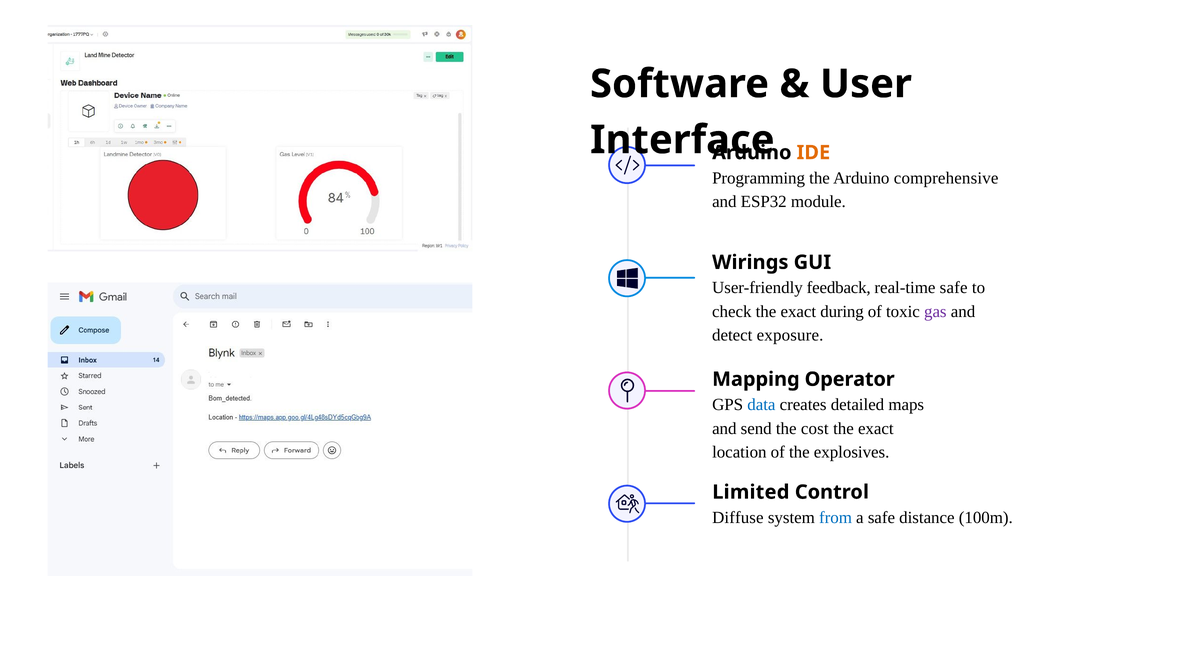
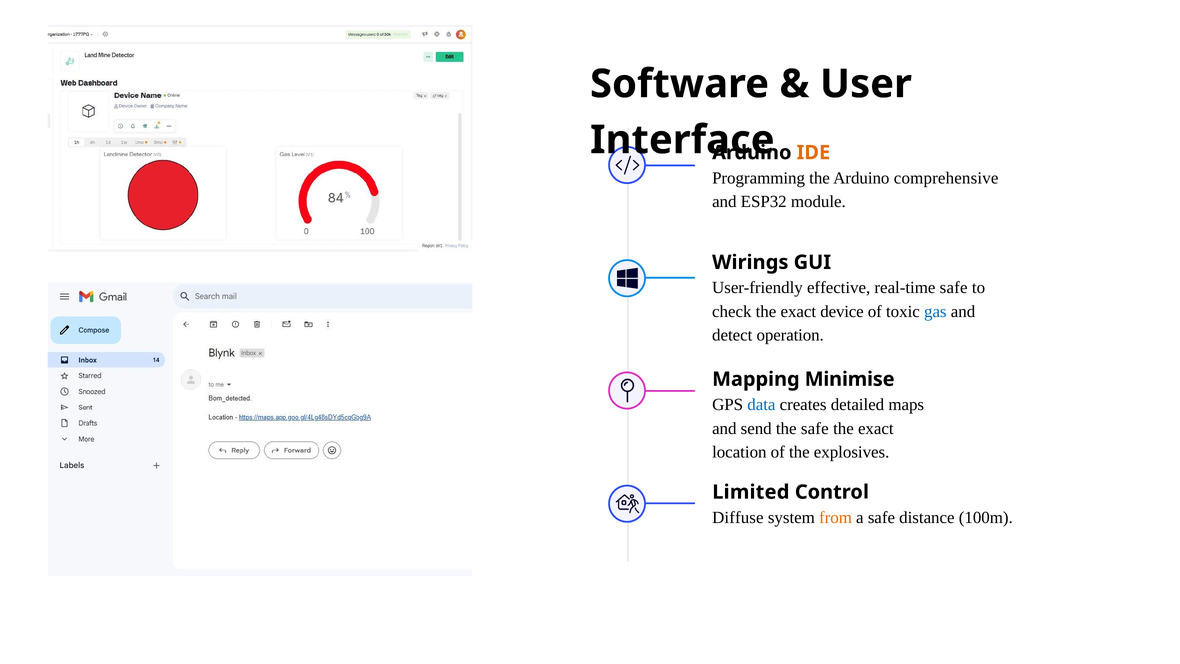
feedback: feedback -> effective (839, 288)
during: during -> device (842, 311)
gas colour: purple -> blue (935, 311)
exposure: exposure -> operation (790, 335)
Operator: Operator -> Minimise (850, 379)
the cost: cost -> safe (815, 428)
from colour: blue -> orange (836, 517)
